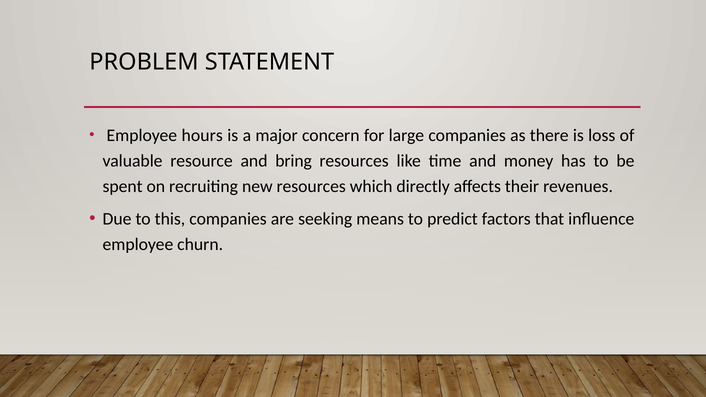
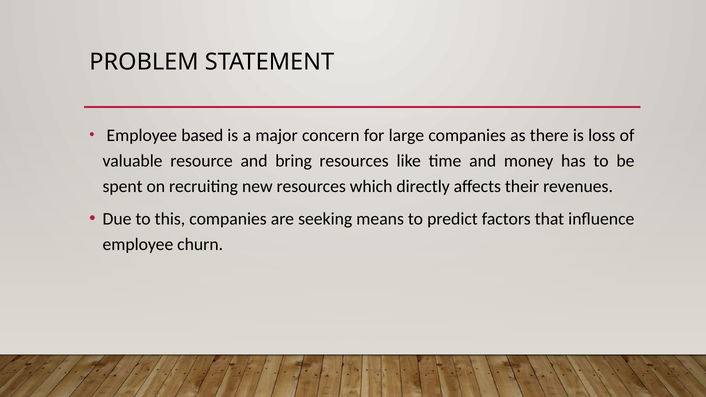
hours: hours -> based (202, 135)
